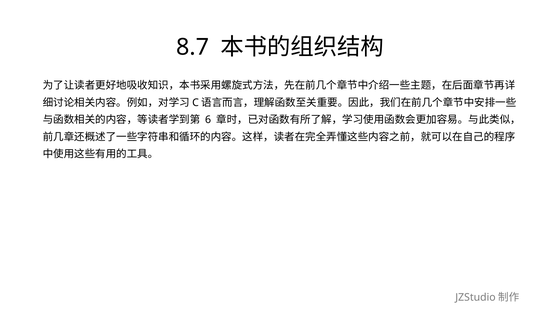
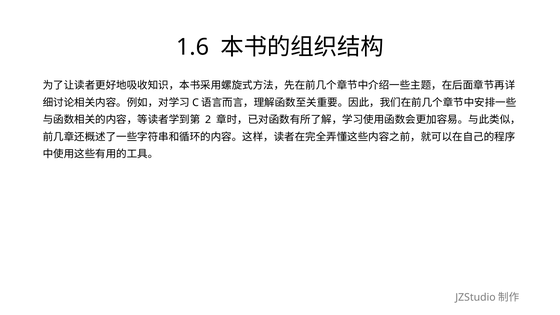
8.7: 8.7 -> 1.6 (193, 47)
6: 6 -> 2 (208, 120)
